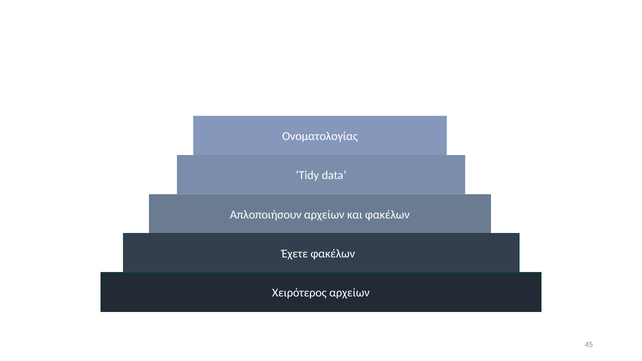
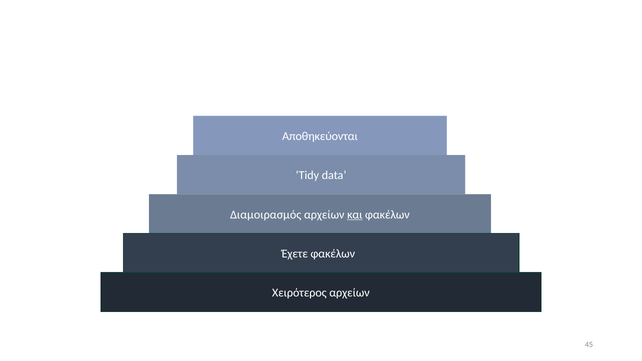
Ονοματολογίας: Ονοματολογίας -> Αποθηκεύονται (320, 136)
Απλοποιήσουν: Απλοποιήσουν -> Διαμοιρασμός (266, 215)
και underline: none -> present (355, 215)
